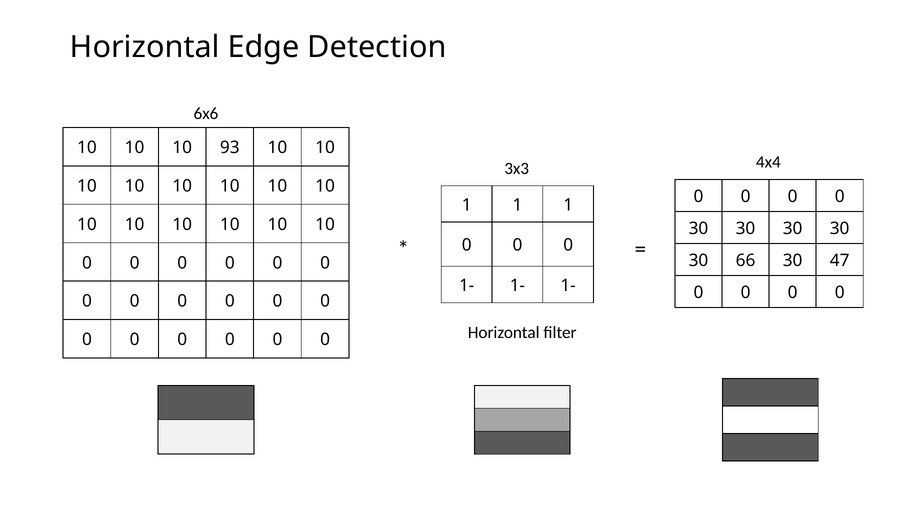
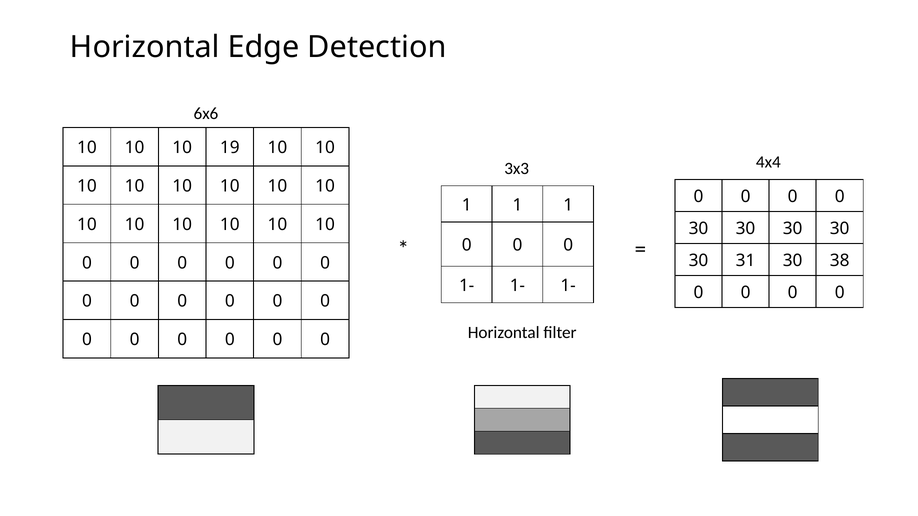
93: 93 -> 19 (230, 148)
66: 66 -> 31 (746, 261)
47: 47 -> 38 (840, 261)
